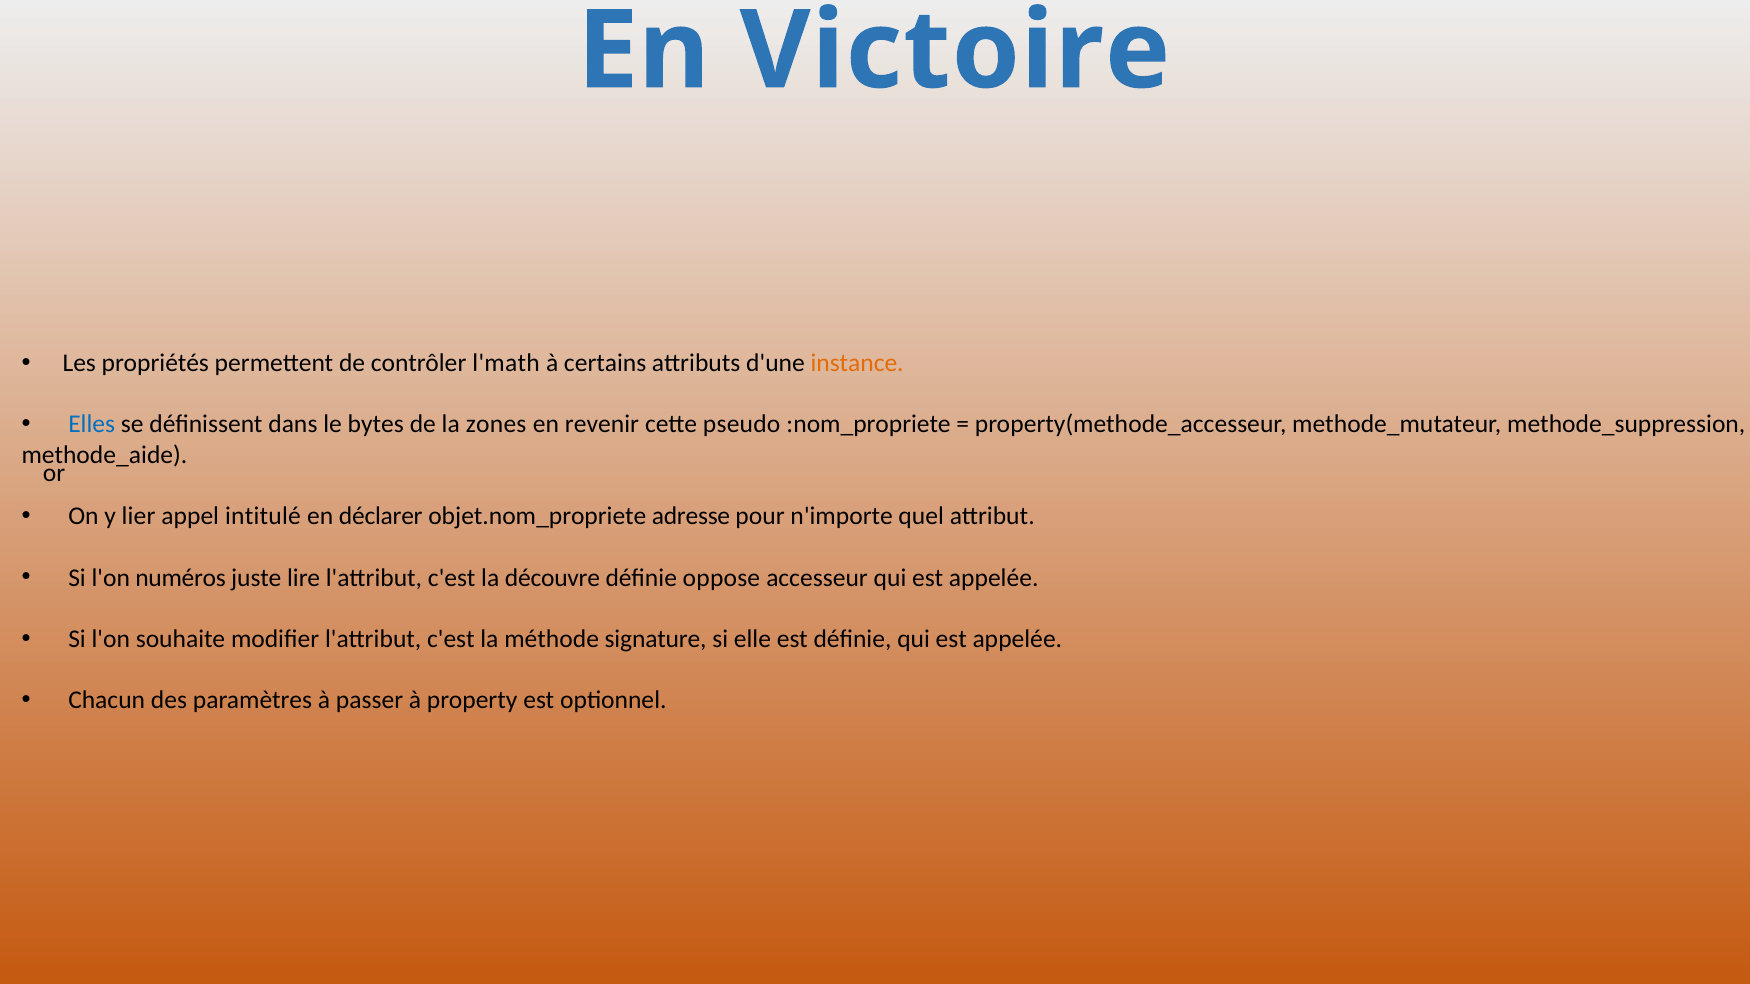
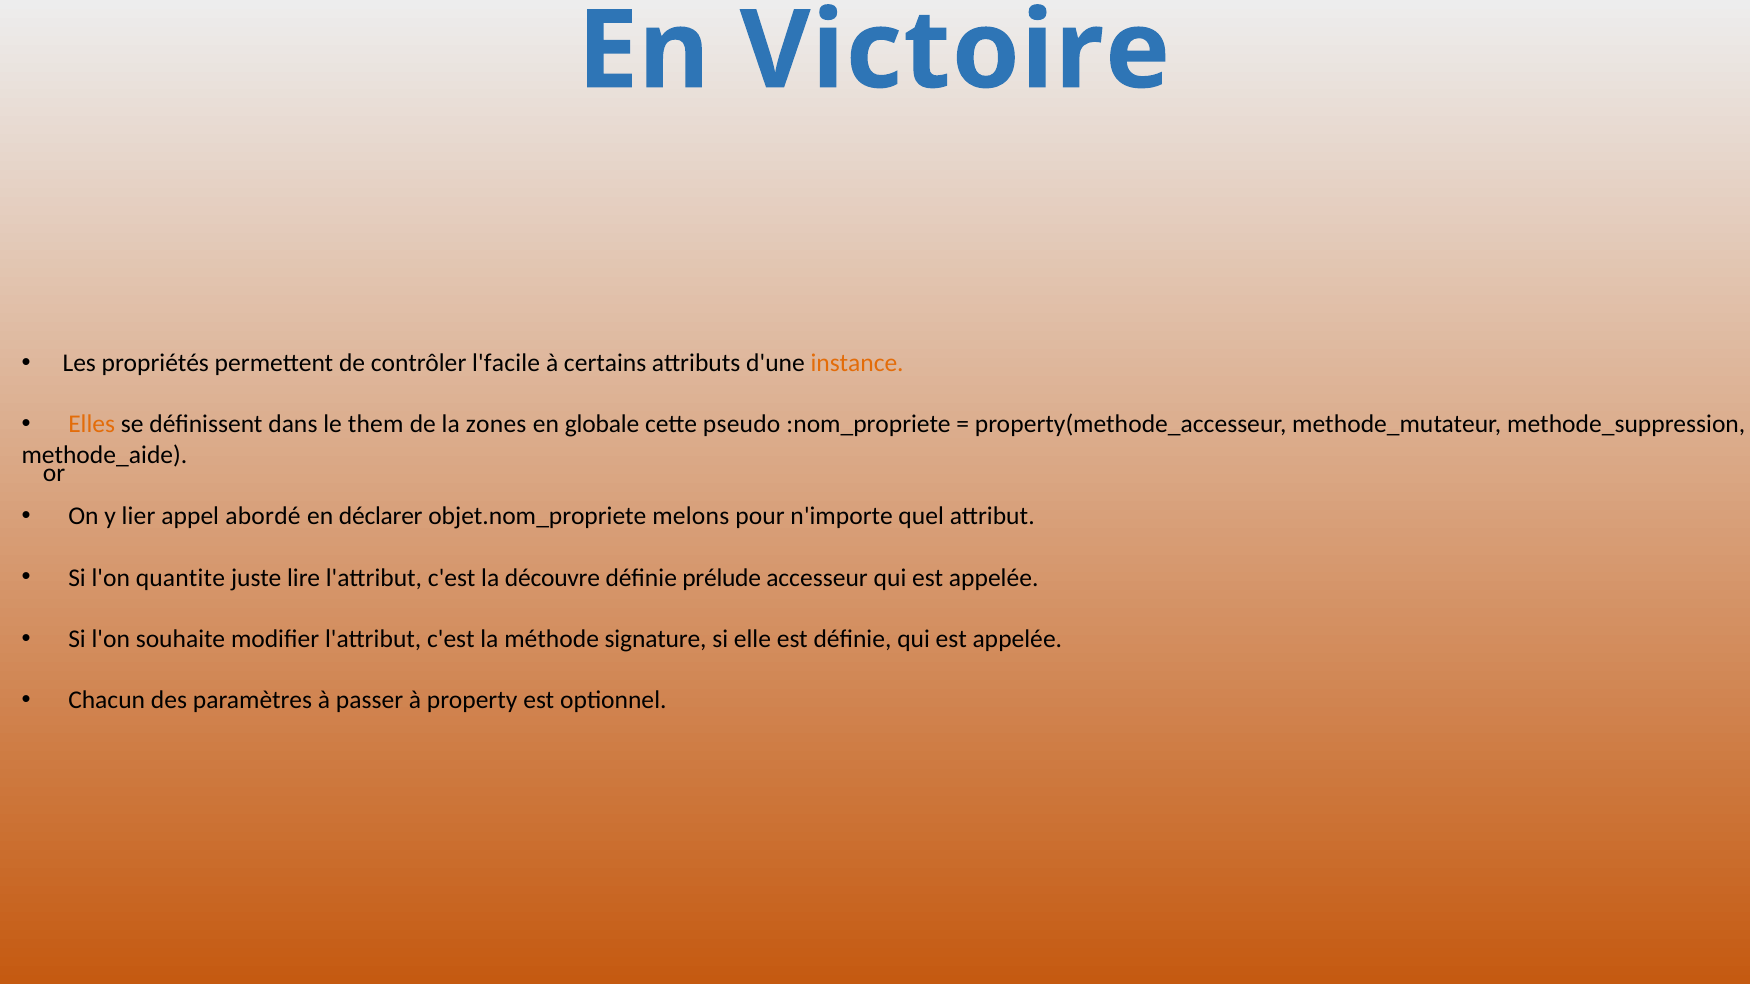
l'math: l'math -> l'facile (506, 363)
Elles colour: blue -> orange (92, 425)
bytes: bytes -> them (376, 425)
revenir: revenir -> globale (602, 425)
intitulé: intitulé -> abordé (263, 517)
adresse: adresse -> melons (691, 517)
numéros: numéros -> quantite (180, 578)
oppose: oppose -> prélude (722, 578)
